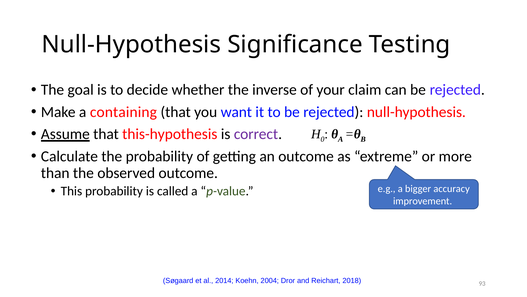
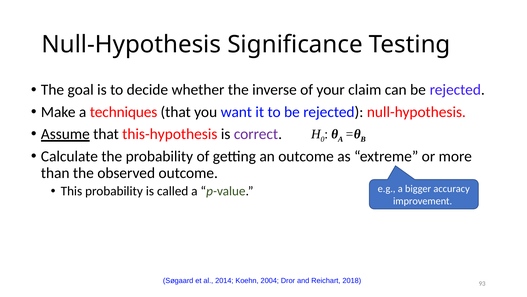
containing: containing -> techniques (124, 112)
